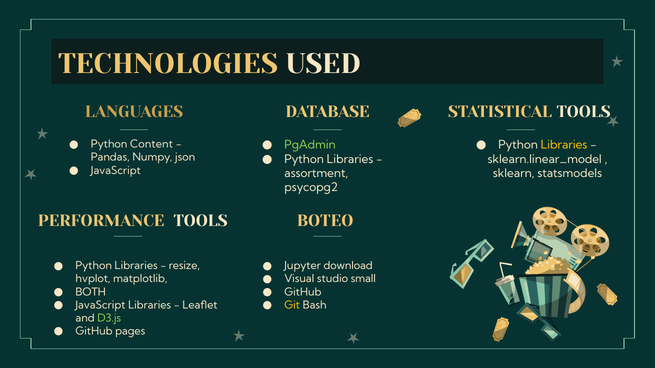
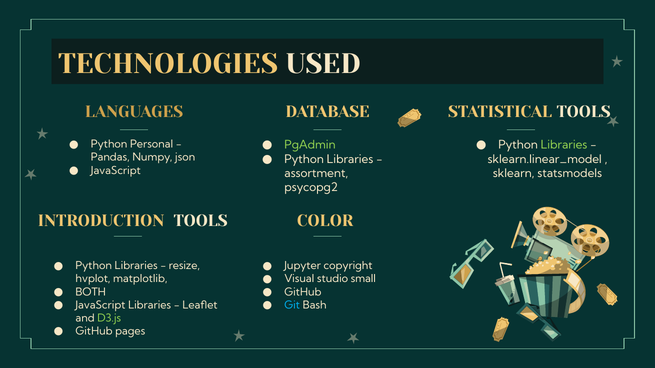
Content: Content -> Personal (152, 144)
Libraries colour: yellow -> light green (564, 145)
PERFORMANCE: PERFORMANCE -> INTRODUCTION (101, 221)
BOTEO: BOTEO -> COLOR (325, 221)
download: download -> copyright (348, 266)
Git colour: yellow -> light blue (292, 305)
